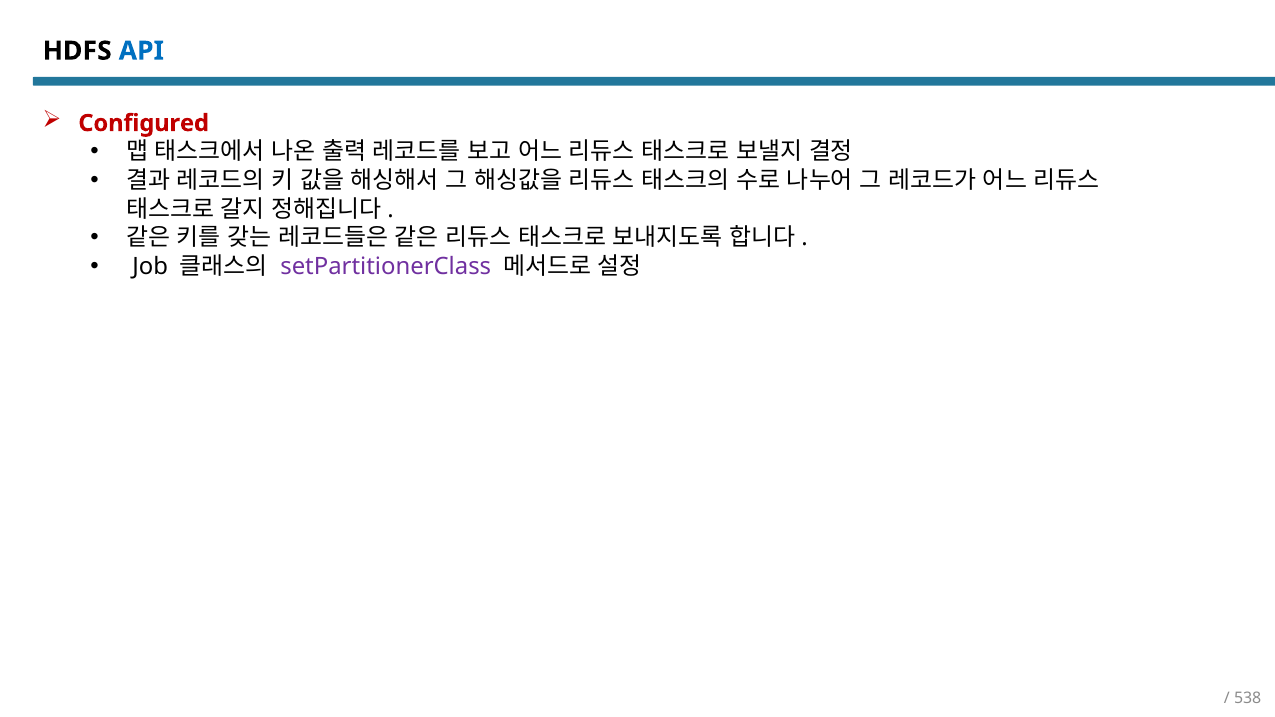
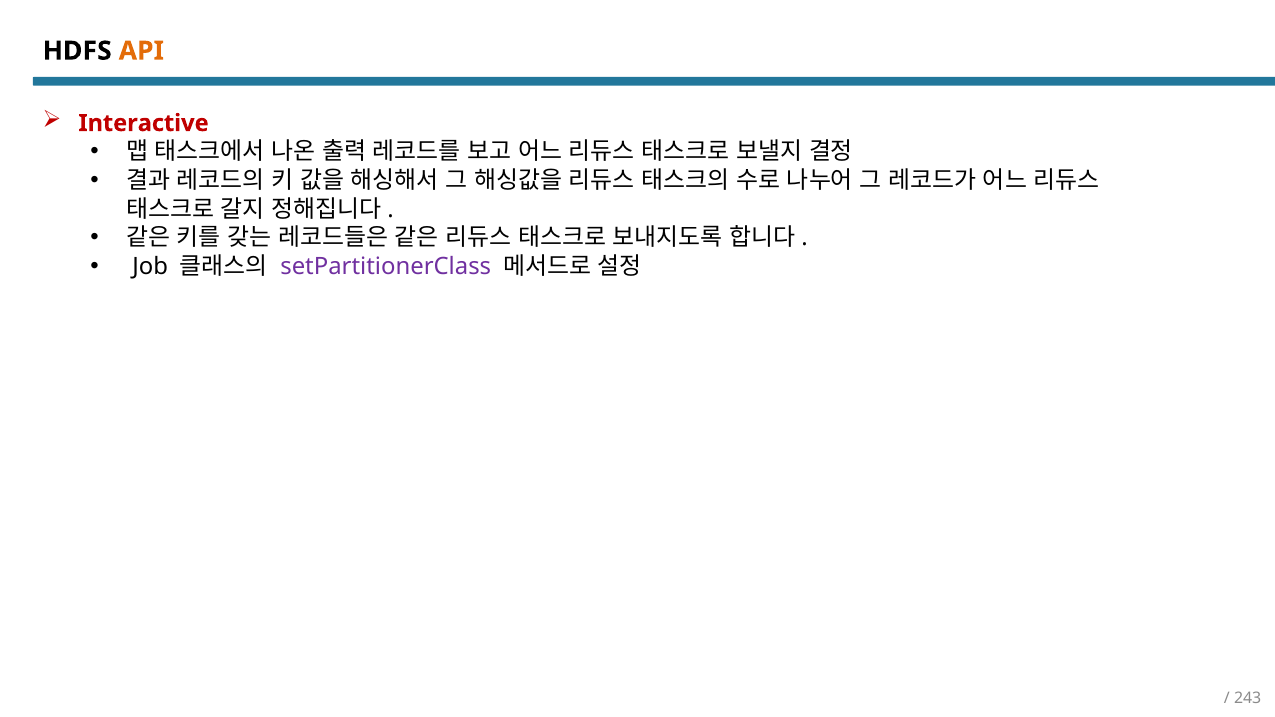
API colour: blue -> orange (141, 51)
Configured: Configured -> Interactive (144, 123)
538: 538 -> 243 (1248, 699)
